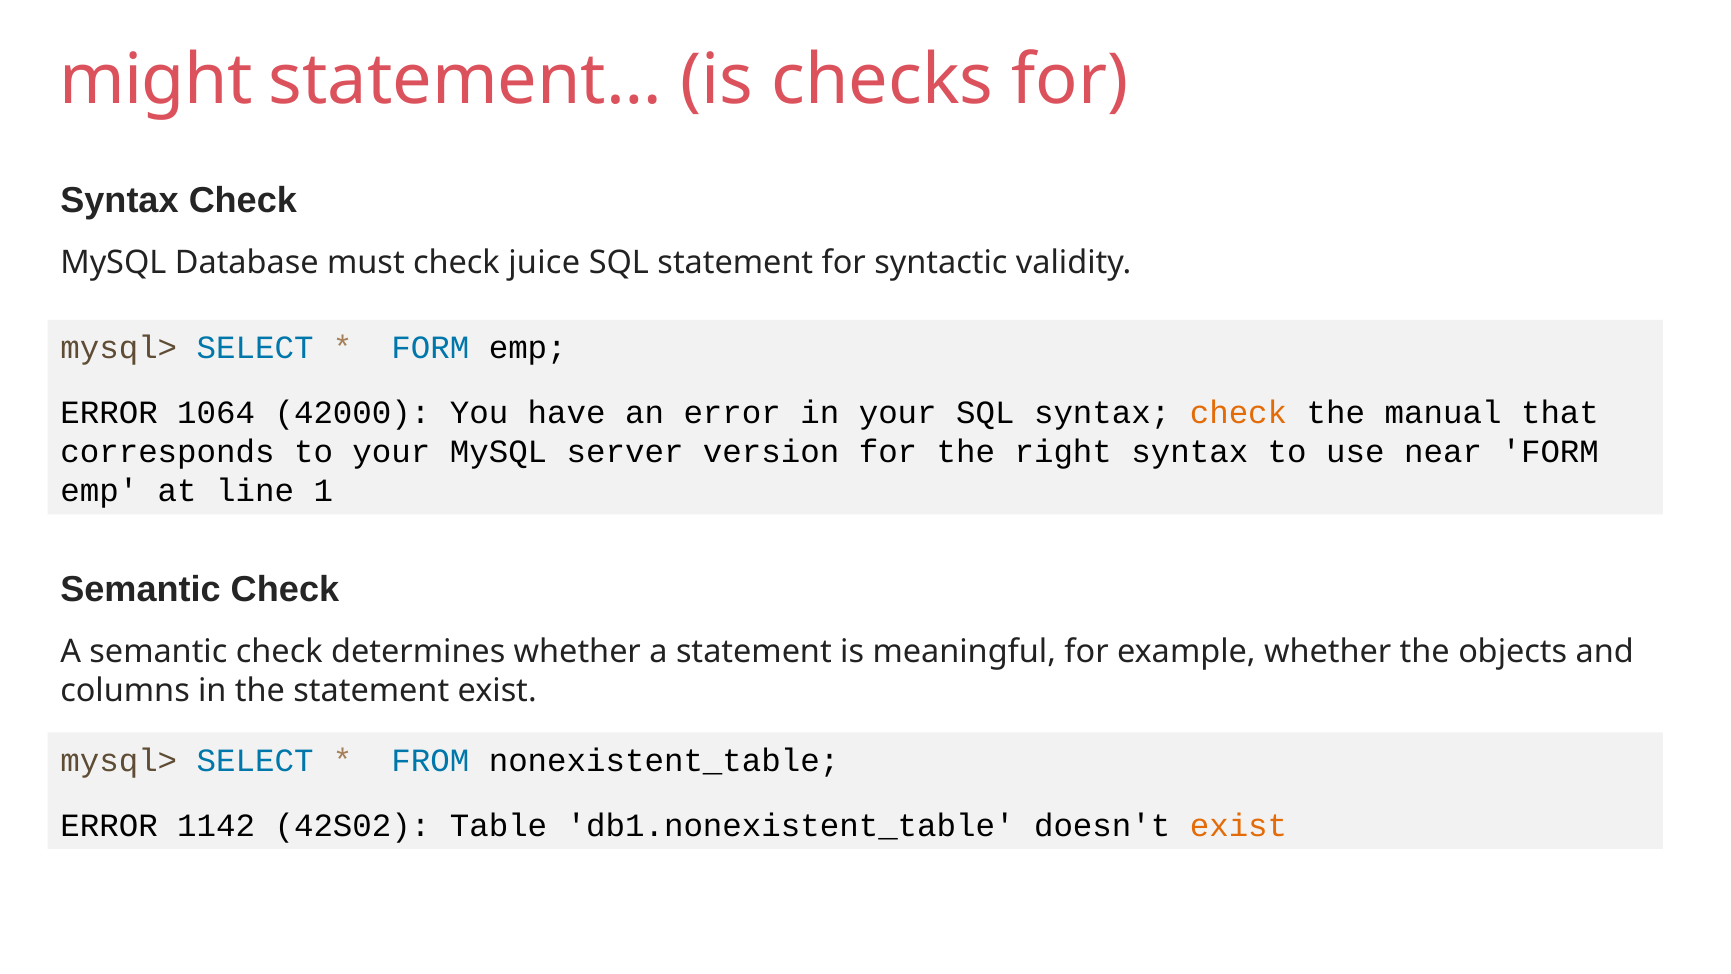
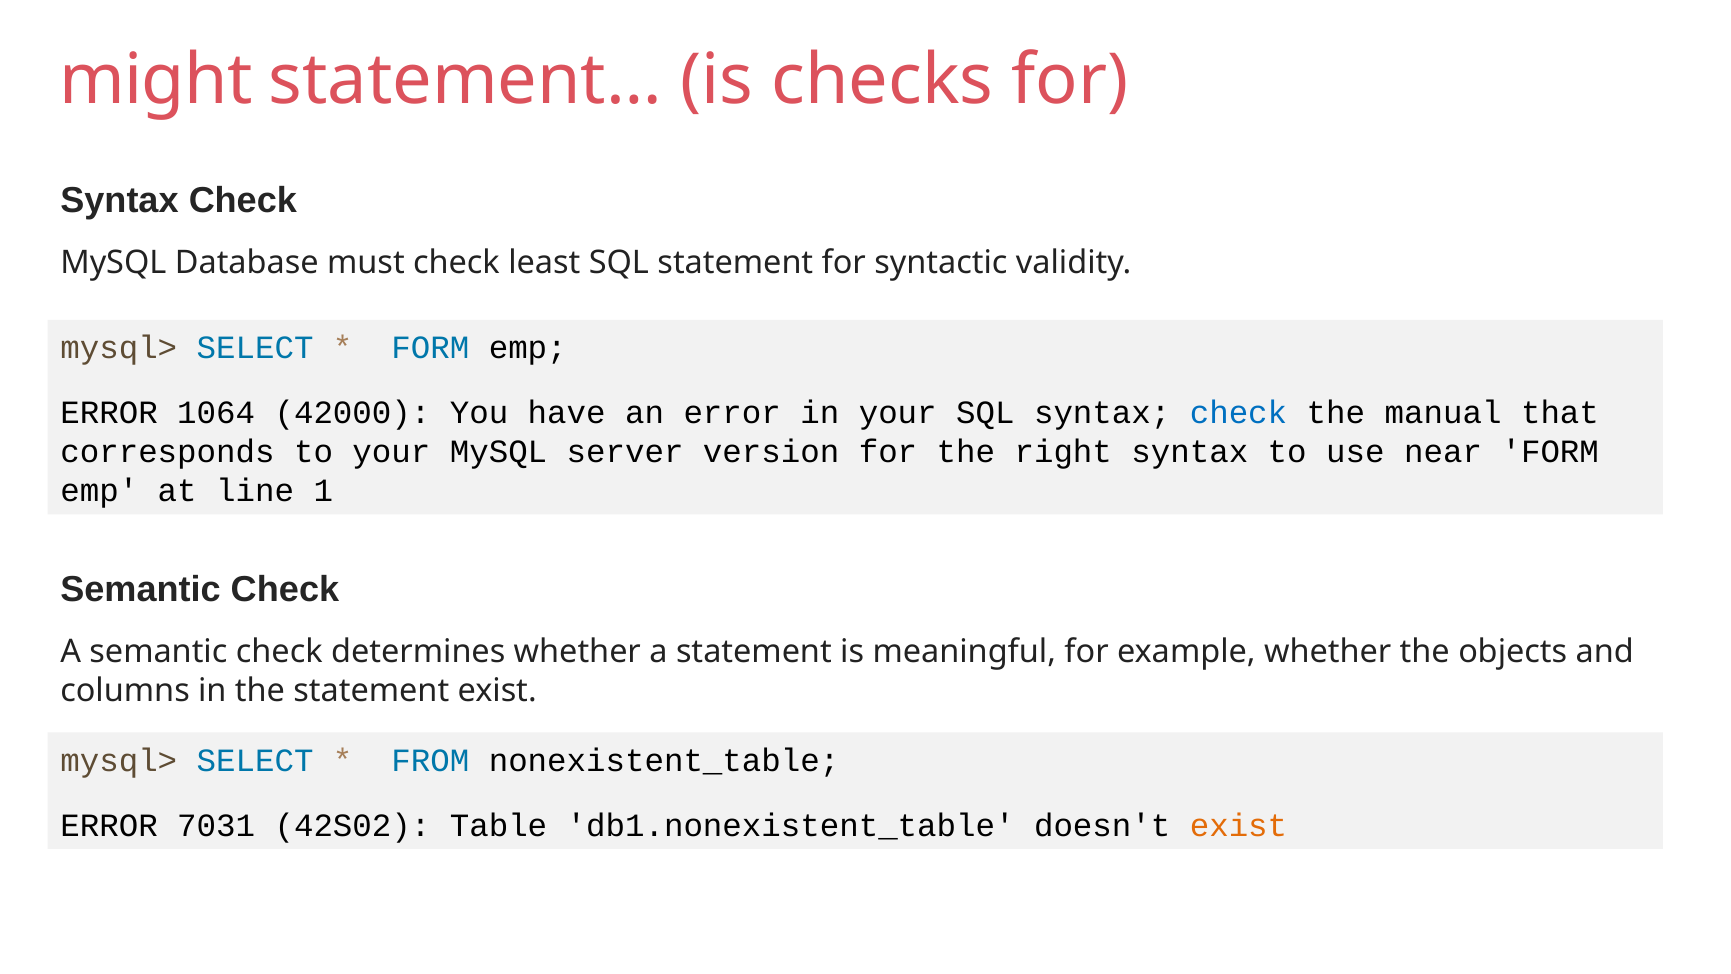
juice: juice -> least (544, 263)
check colour: orange -> blue (1239, 413)
1142: 1142 -> 7031 (216, 825)
